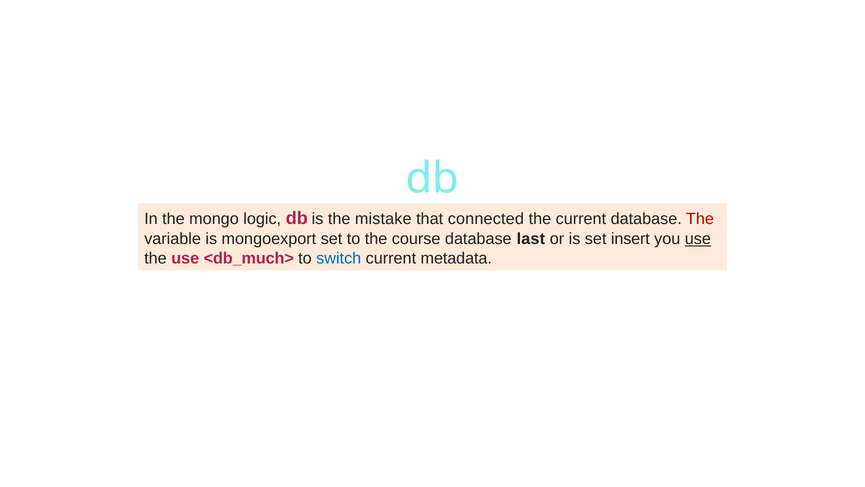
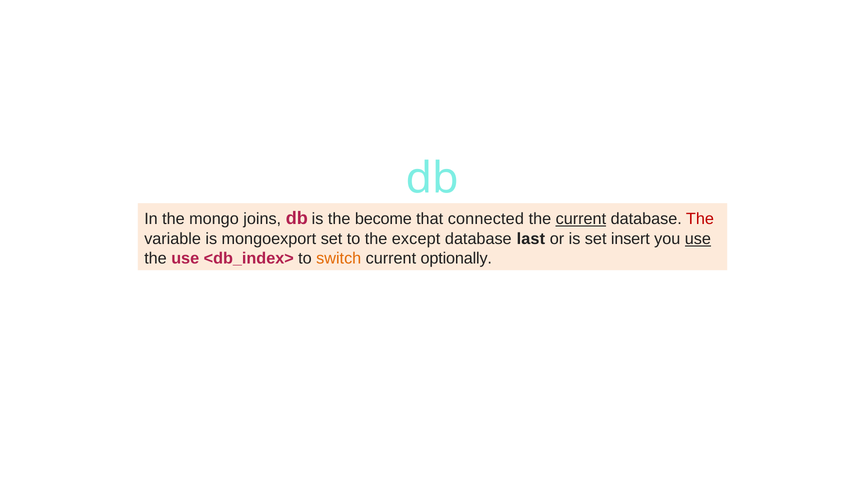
logic: logic -> joins (262, 219)
mistake: mistake -> become (383, 219)
current underline: none -> present (581, 219)
course: course -> except (416, 239)
<db_much>: <db_much> -> <db_index> (249, 258)
switch colour: blue -> orange (339, 258)
metadata: metadata -> optionally (456, 258)
